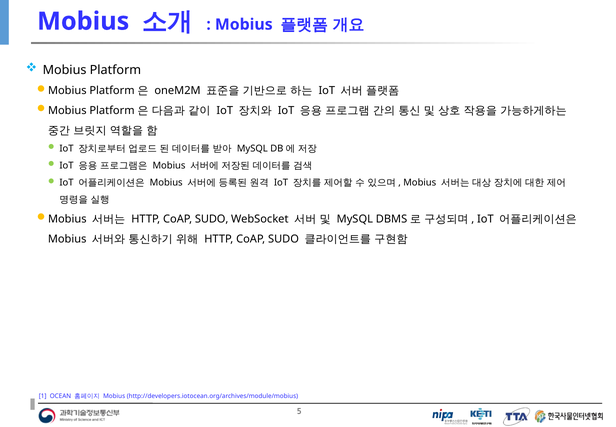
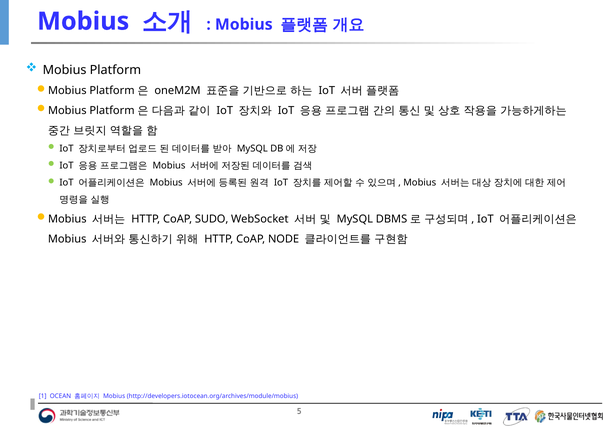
SUDO: SUDO -> NODE (284, 239)
